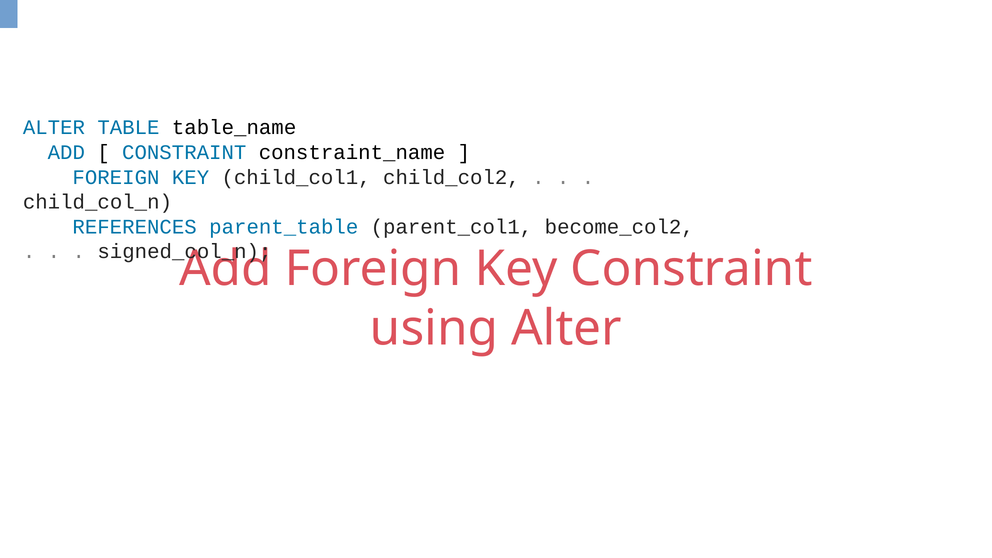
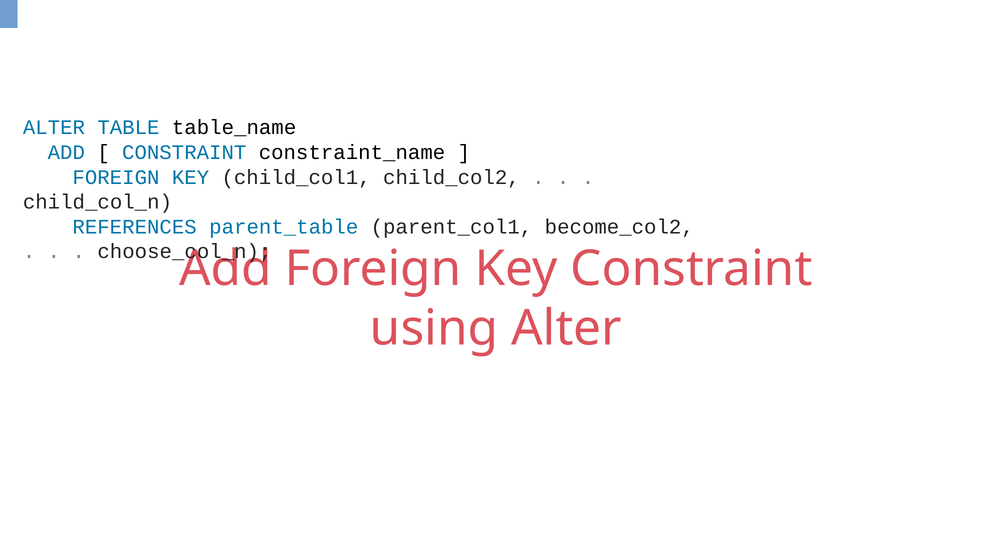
signed_col_n: signed_col_n -> choose_col_n (184, 252)
